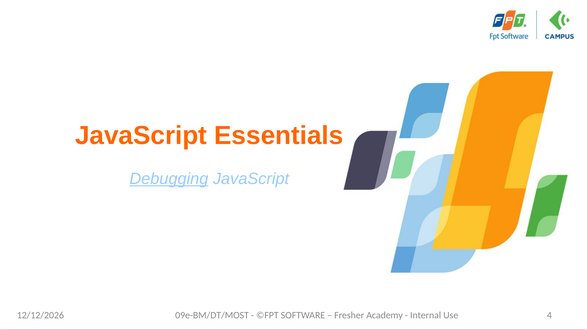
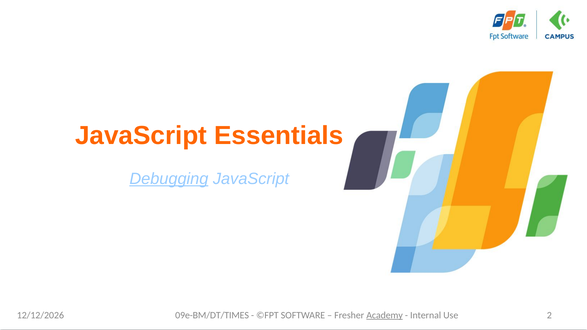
09e-BM/DT/MOST: 09e-BM/DT/MOST -> 09e-BM/DT/TIMES (212, 315)
Academy underline: none -> present (385, 315)
4: 4 -> 2 (549, 315)
